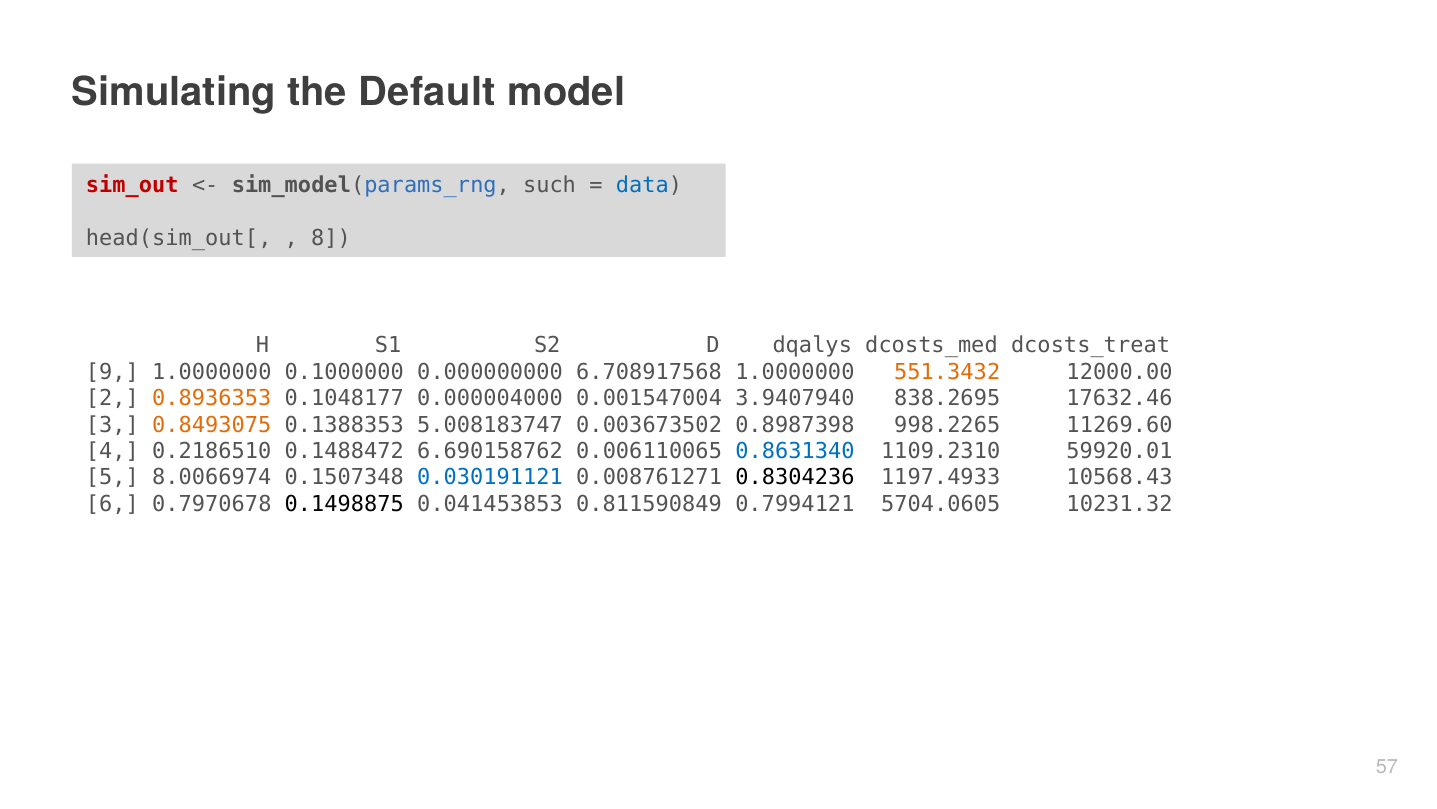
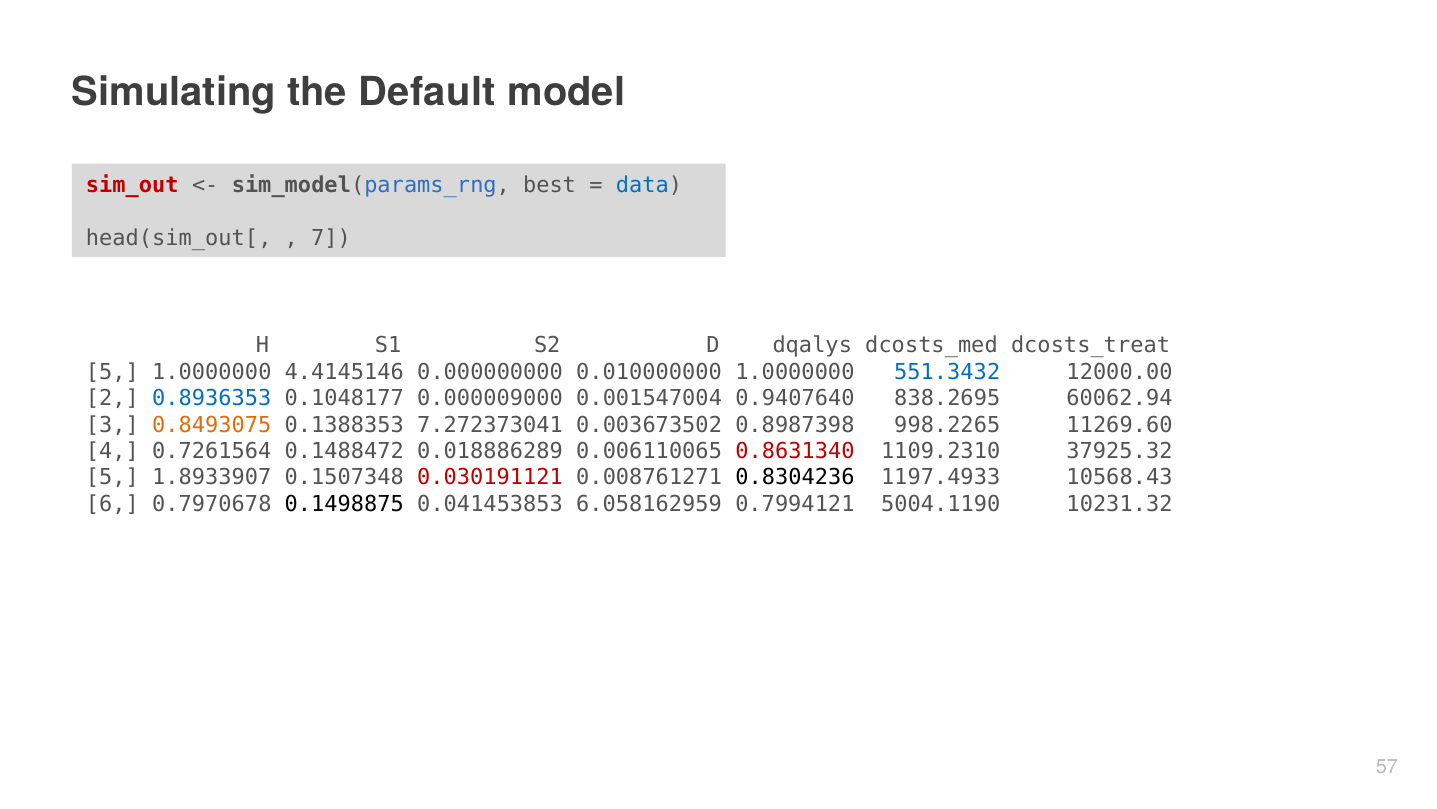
such: such -> best (550, 185)
8: 8 -> 7 (331, 238)
9: 9 -> 5 (112, 372)
0.1000000: 0.1000000 -> 4.4145146 (344, 372)
6.708917568: 6.708917568 -> 0.010000000 (649, 372)
551.3432 colour: orange -> blue (947, 372)
0.8936353 colour: orange -> blue (212, 398)
0.000004000: 0.000004000 -> 0.000009000 (490, 398)
3.9407940: 3.9407940 -> 0.9407640 (795, 398)
17632.46: 17632.46 -> 60062.94 (1119, 398)
5.008183747: 5.008183747 -> 7.272373041 (490, 424)
0.2186510: 0.2186510 -> 0.7261564 (212, 451)
6.690158762: 6.690158762 -> 0.018886289 (490, 451)
0.8631340 colour: blue -> red (795, 451)
59920.01: 59920.01 -> 37925.32 (1119, 451)
8.0066974: 8.0066974 -> 1.8933907 (212, 477)
0.030191121 colour: blue -> red (490, 477)
0.811590849: 0.811590849 -> 6.058162959 (649, 504)
5704.0605: 5704.0605 -> 5004.1190 (941, 504)
